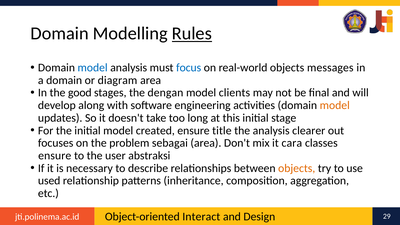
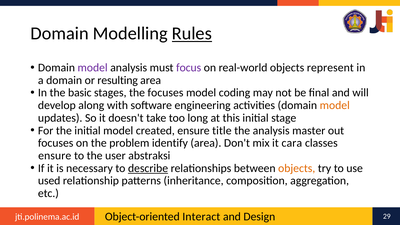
model colour: blue -> purple (93, 68)
focus colour: blue -> purple (189, 68)
messages: messages -> represent (330, 68)
diagram: diagram -> resulting (118, 80)
good: good -> basic (80, 93)
the dengan: dengan -> focuses (166, 93)
clients: clients -> coding (235, 93)
clearer: clearer -> master (309, 130)
sebagai: sebagai -> identify (170, 143)
describe underline: none -> present (148, 168)
